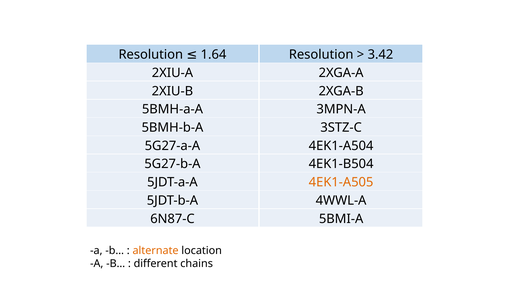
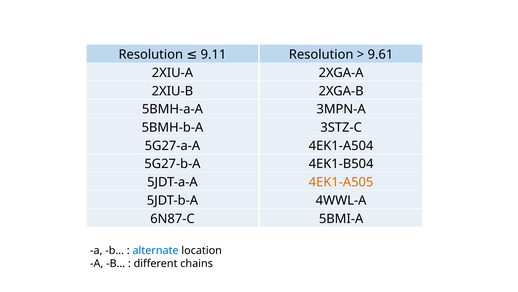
1.64: 1.64 -> 9.11 (214, 55)
3.42: 3.42 -> 9.61 (380, 55)
alternate colour: orange -> blue (156, 250)
